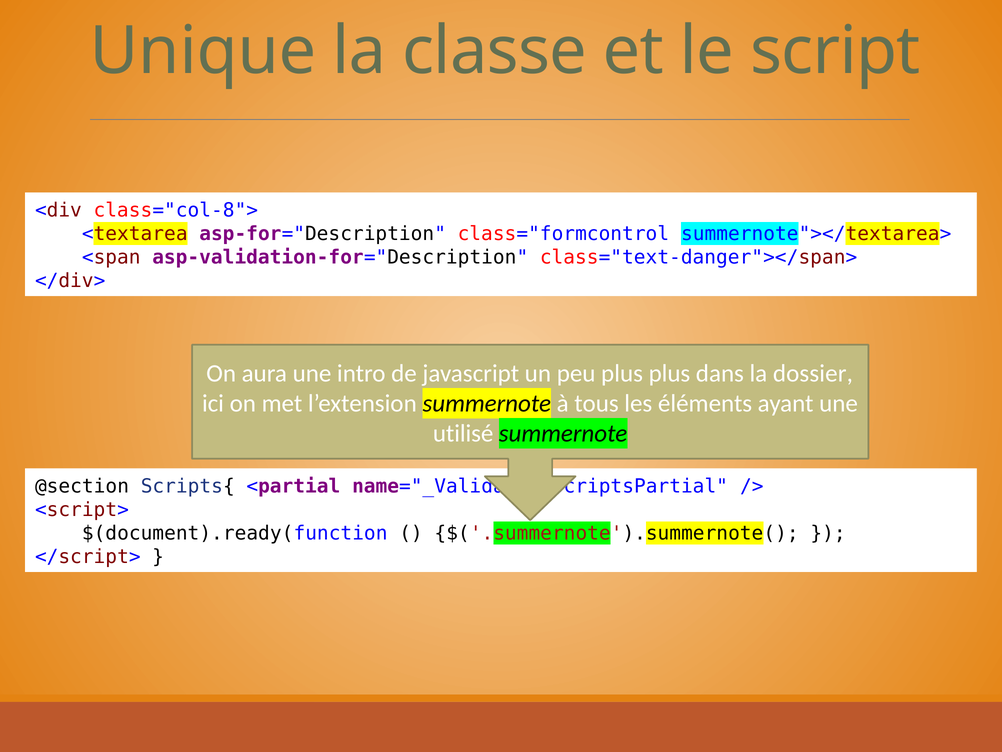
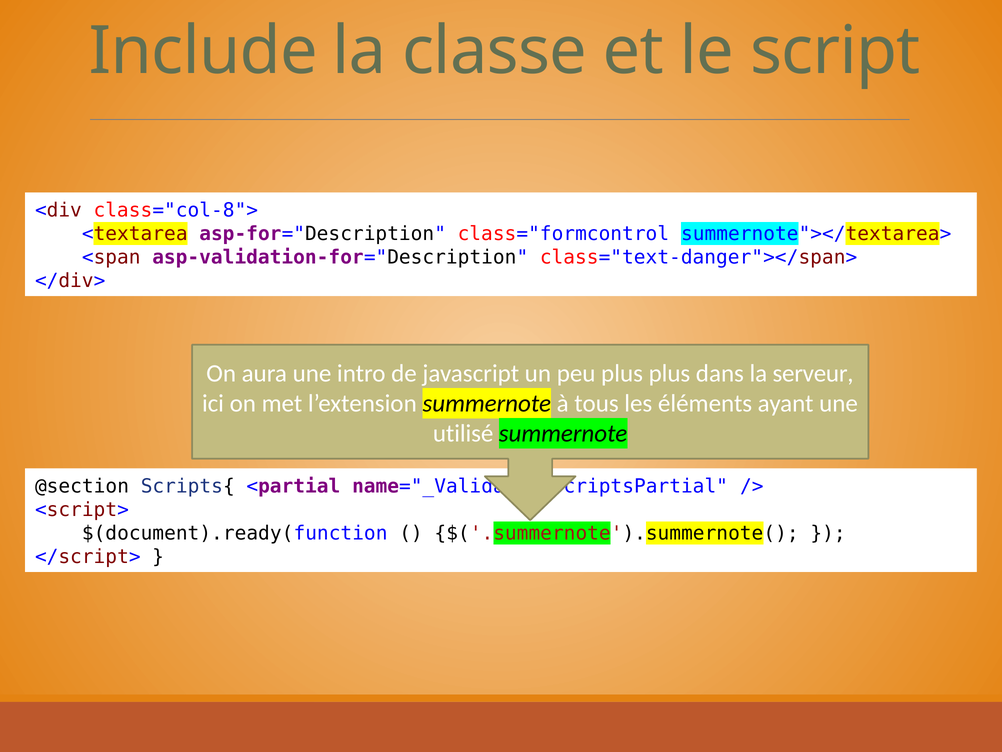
Unique: Unique -> Include (203, 51)
dossier: dossier -> serveur (813, 373)
